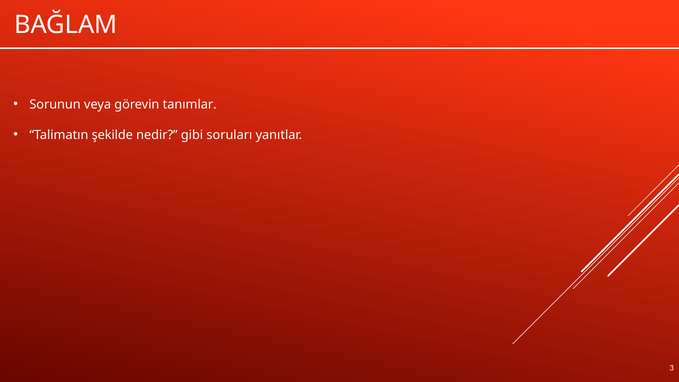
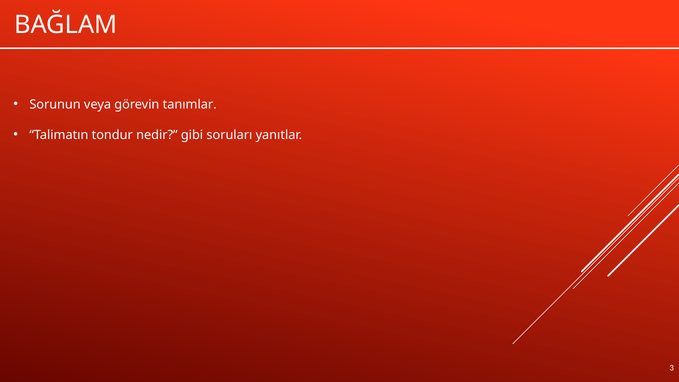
şekilde: şekilde -> tondur (112, 135)
